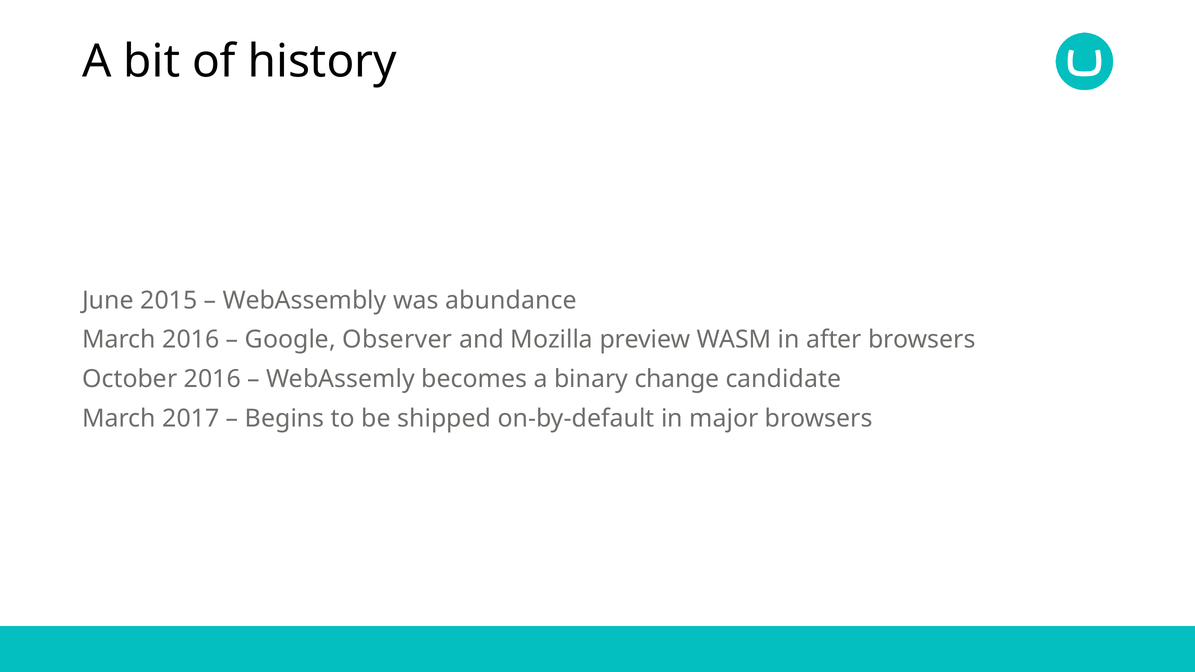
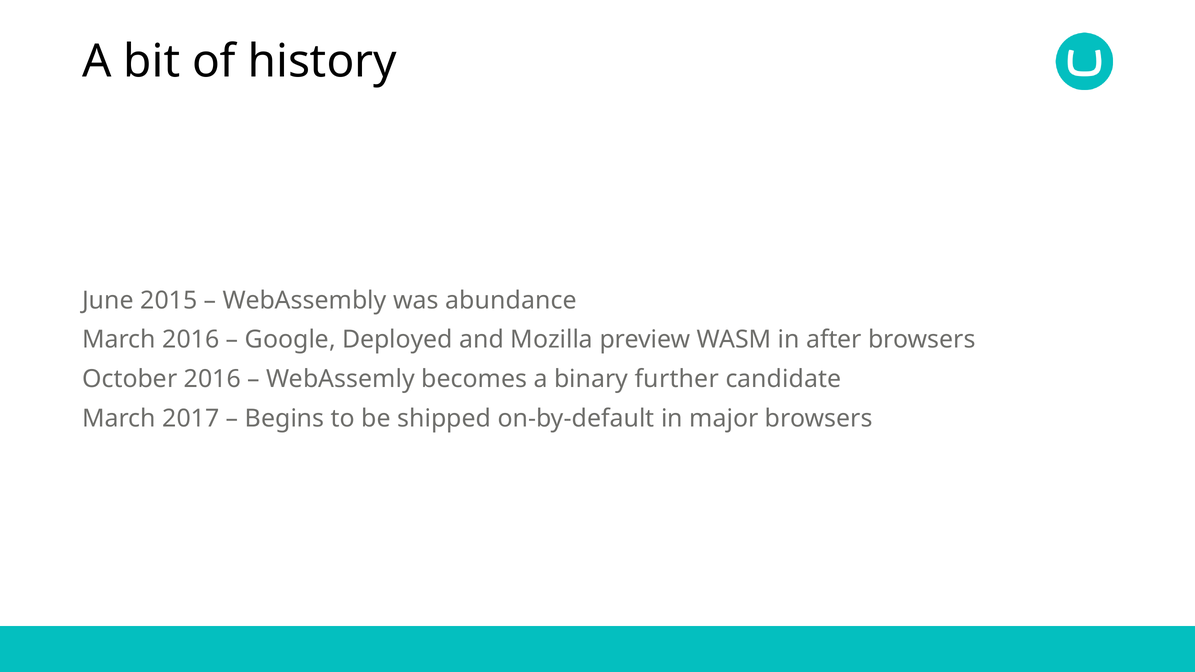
Observer: Observer -> Deployed (397, 340)
change: change -> further (677, 379)
